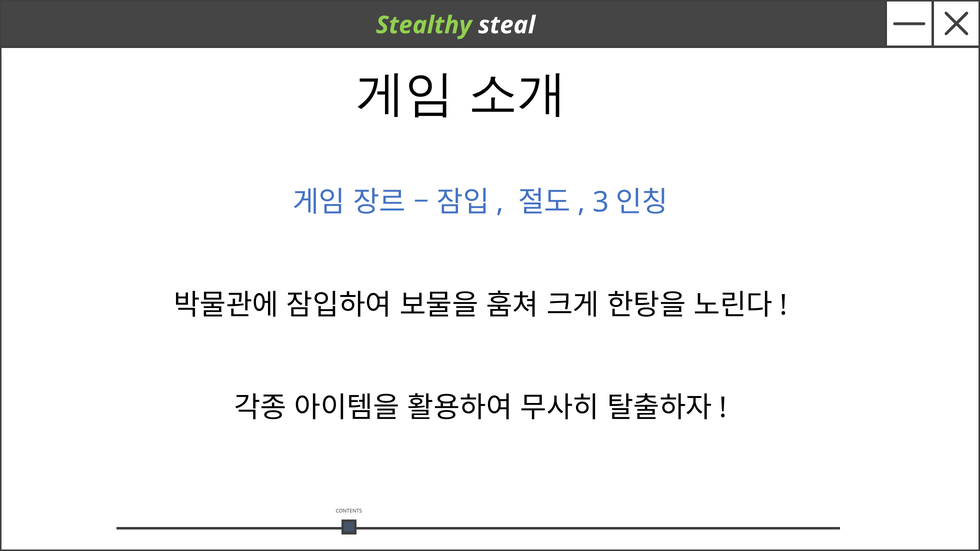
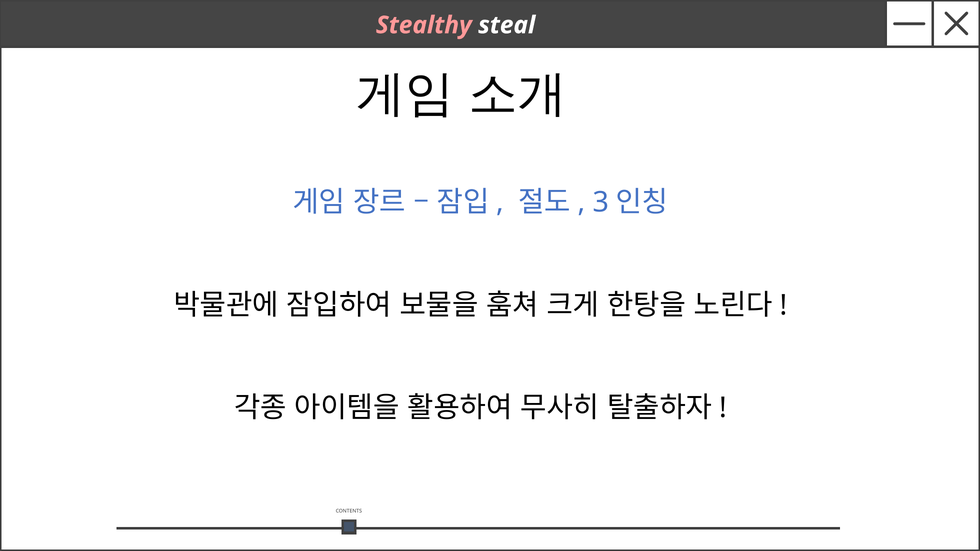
Stealthy colour: light green -> pink (424, 25)
